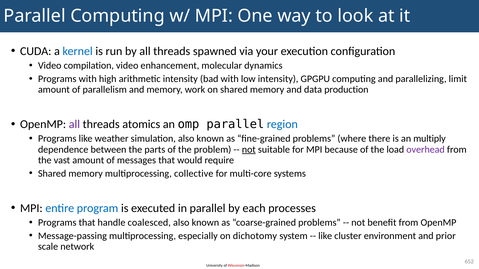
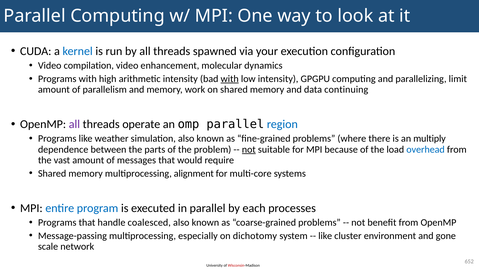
with underline: none -> present (230, 79)
production: production -> continuing (346, 90)
atomics: atomics -> operate (141, 124)
overhead colour: purple -> blue (426, 150)
collective: collective -> alignment (194, 174)
prior: prior -> gone (446, 236)
